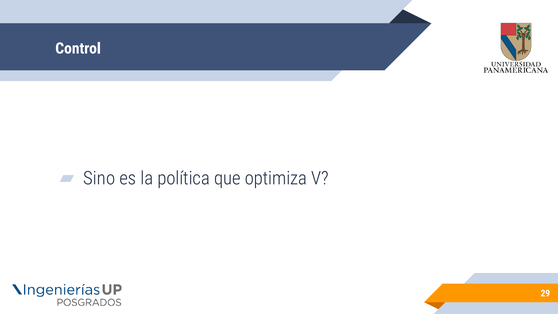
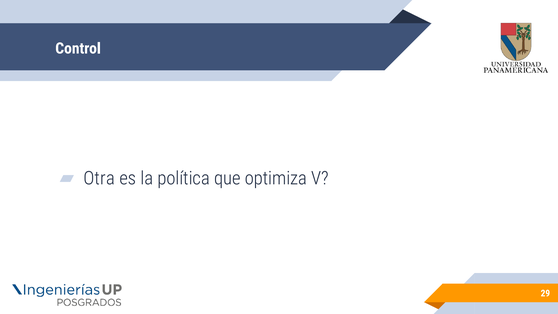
Sino: Sino -> Otra (99, 178)
